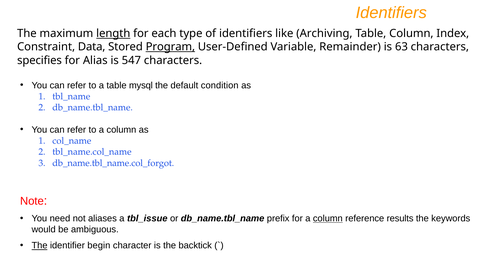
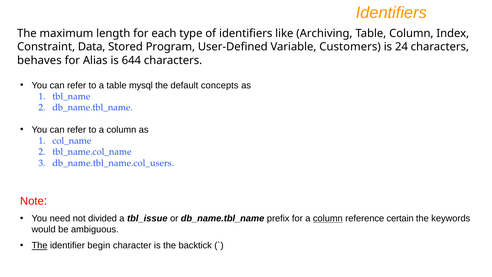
length underline: present -> none (113, 33)
Program underline: present -> none (170, 47)
Remainder: Remainder -> Customers (350, 47)
63: 63 -> 24 (401, 47)
specifies: specifies -> behaves (39, 60)
547: 547 -> 644 (131, 60)
condition: condition -> concepts (220, 85)
db_name.tbl_name.col_forgot: db_name.tbl_name.col_forgot -> db_name.tbl_name.col_users (113, 163)
aliases: aliases -> divided (102, 218)
results: results -> certain (400, 218)
